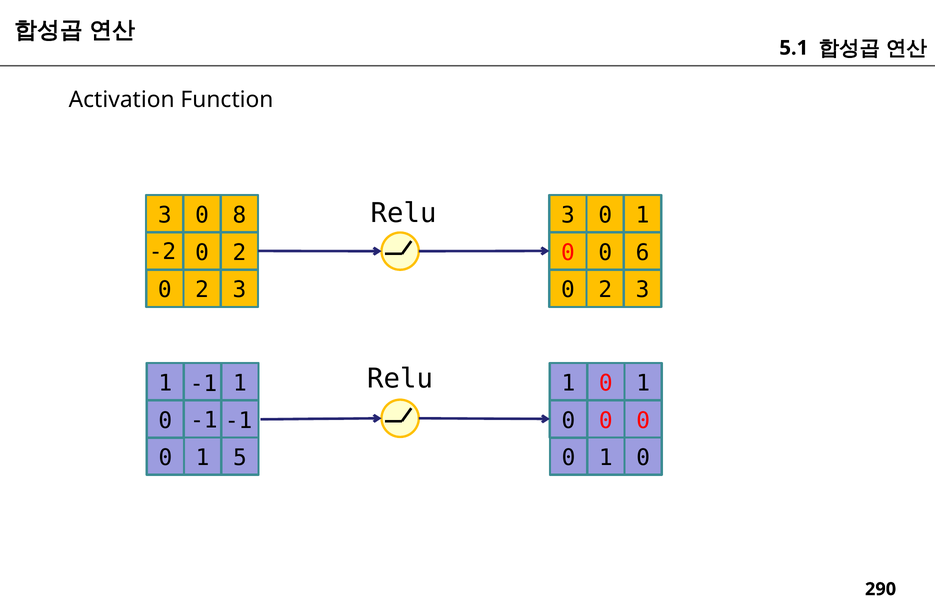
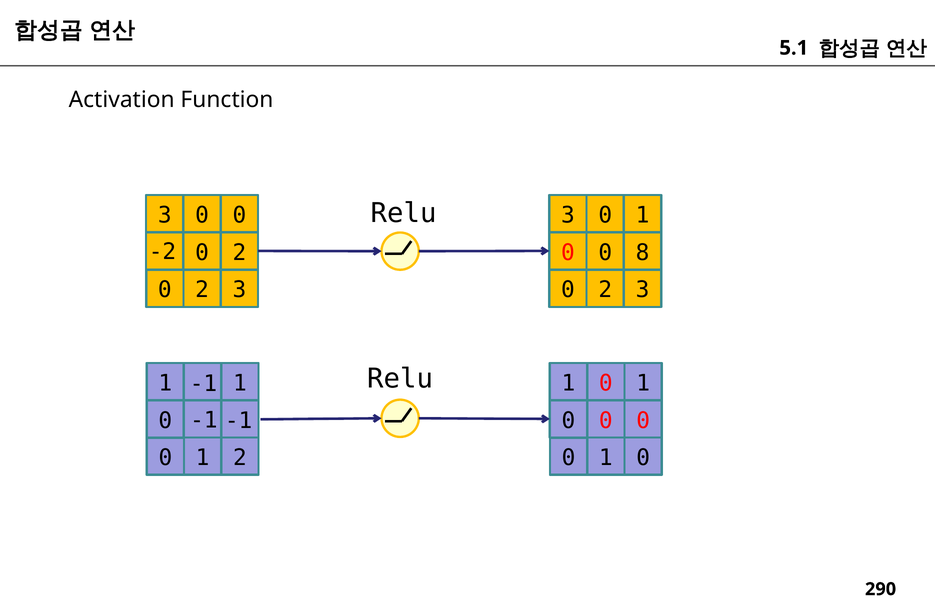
3 0 8: 8 -> 0 (239, 215)
6: 6 -> 8 (643, 253)
1 5: 5 -> 2 (240, 458)
